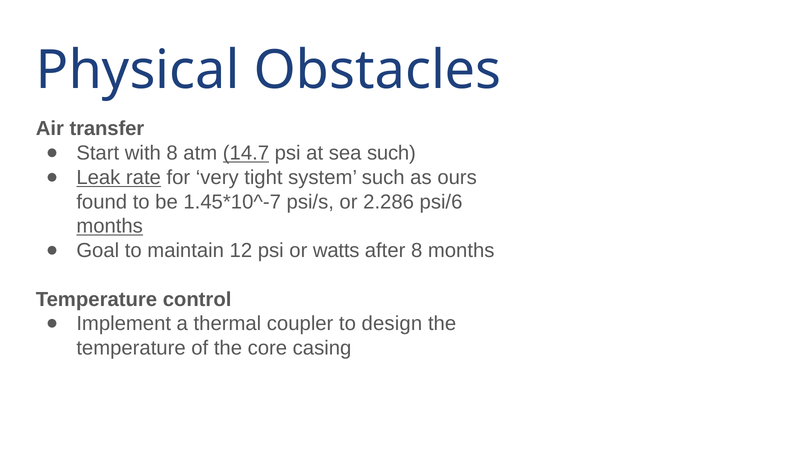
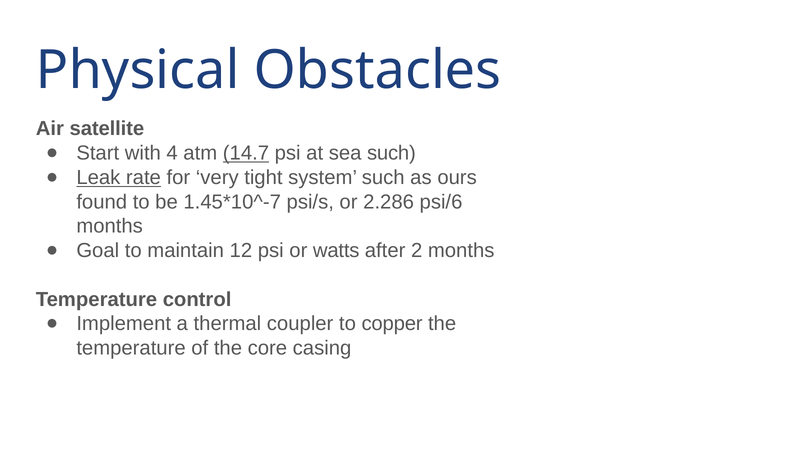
transfer: transfer -> satellite (107, 129)
with 8: 8 -> 4 (172, 153)
months underline: present -> none (110, 226)
after 8: 8 -> 2 (417, 251)
design: design -> copper (392, 324)
